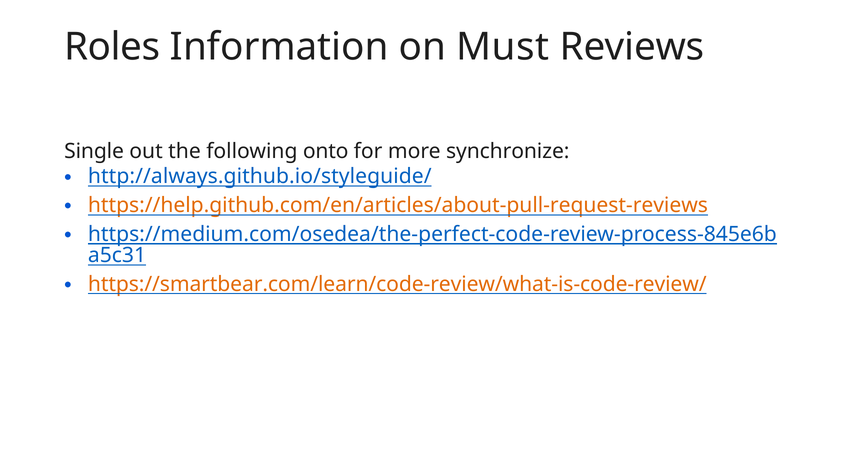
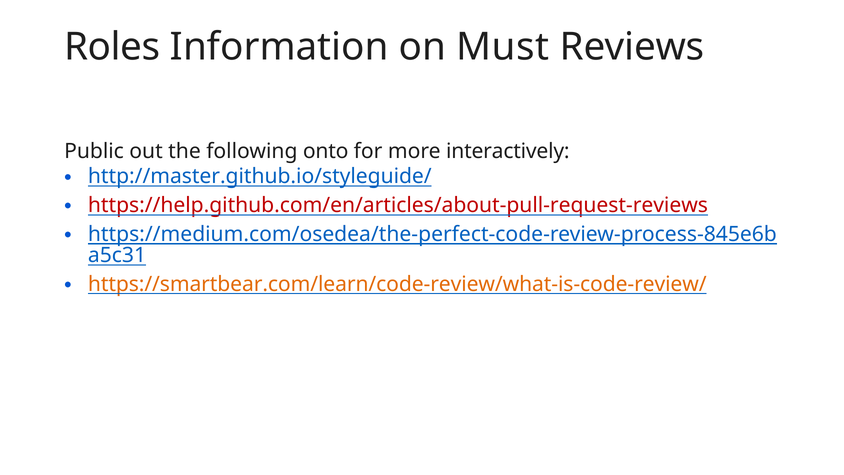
Single: Single -> Public (94, 151)
synchronize: synchronize -> interactively (508, 151)
http://always.github.io/styleguide/: http://always.github.io/styleguide/ -> http://master.github.io/styleguide/ (260, 176)
https://help.github.com/en/articles/about-pull-request-reviews colour: orange -> red (398, 205)
